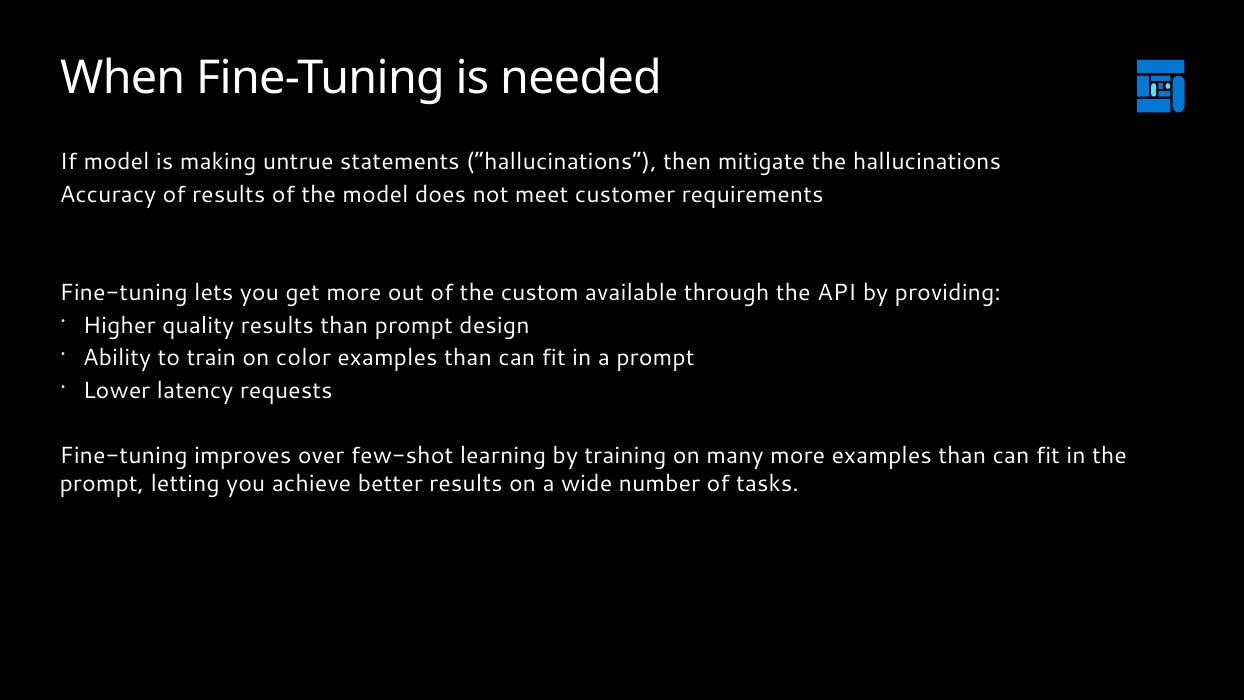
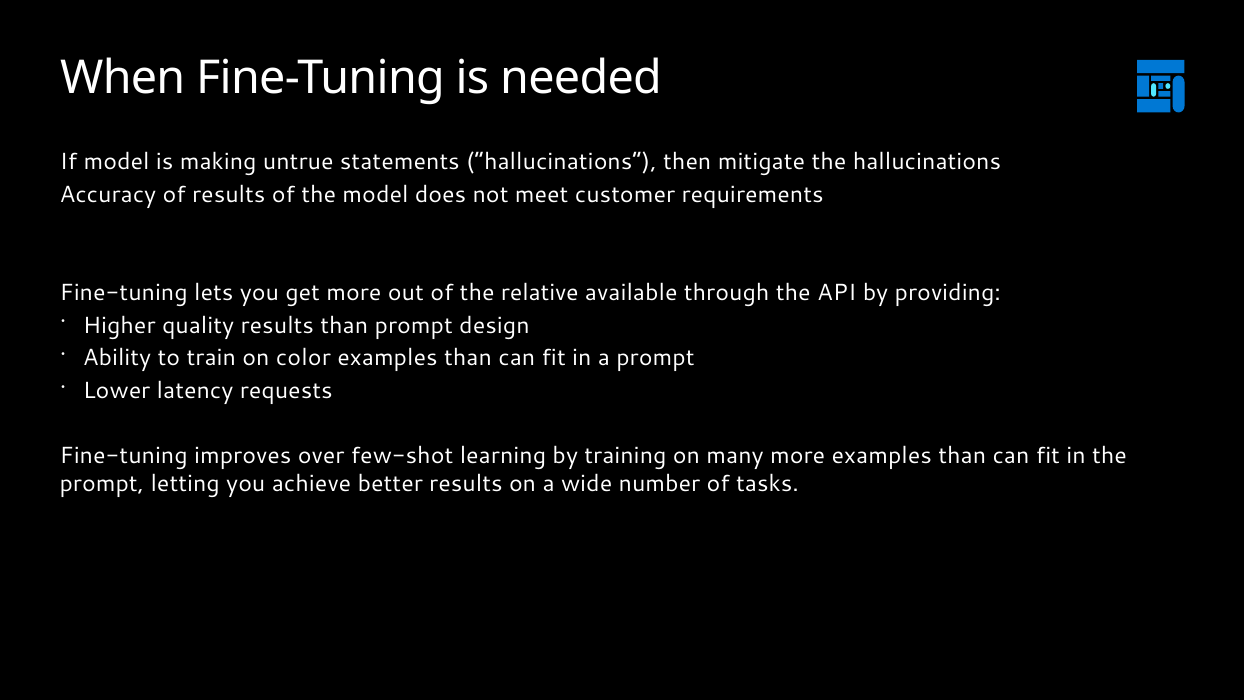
custom: custom -> relative (540, 293)
